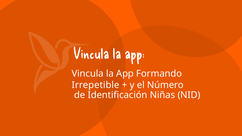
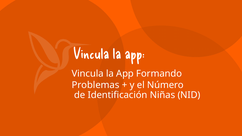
Irrepetible: Irrepetible -> Problemas (96, 85)
